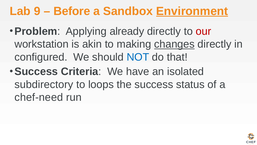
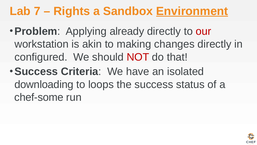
9: 9 -> 7 (37, 11)
Before: Before -> Rights (72, 11)
changes underline: present -> none (174, 44)
NOT colour: blue -> red (138, 57)
subdirectory: subdirectory -> downloading (44, 84)
chef-need: chef-need -> chef-some (39, 97)
